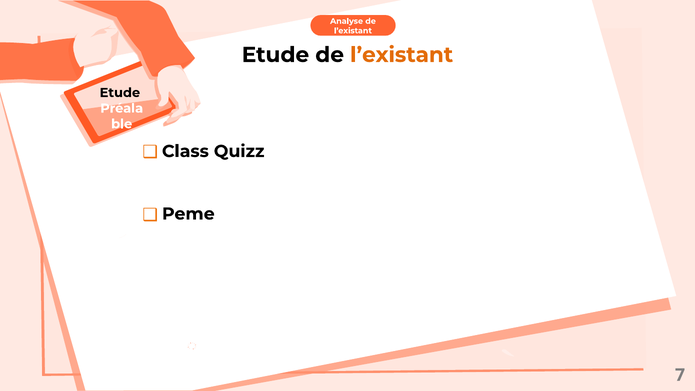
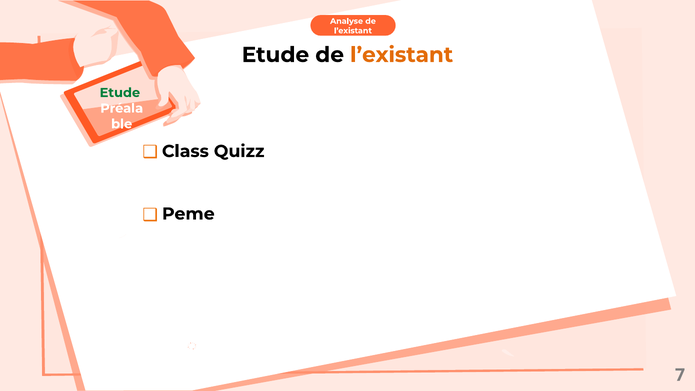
Etude colour: black -> green (120, 93)
